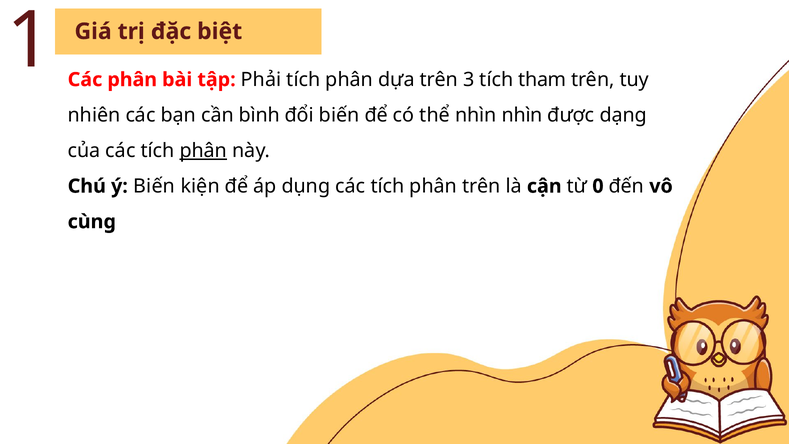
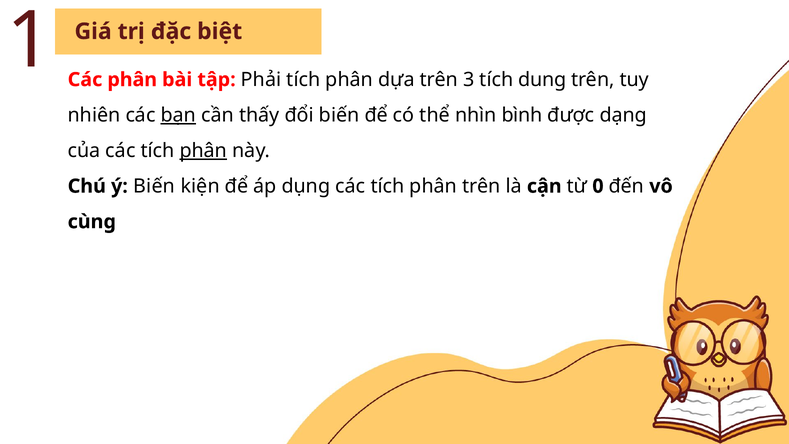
tham: tham -> dung (542, 80)
bạn underline: none -> present (178, 115)
bình: bình -> thấy (259, 115)
nhìn nhìn: nhìn -> bình (522, 115)
